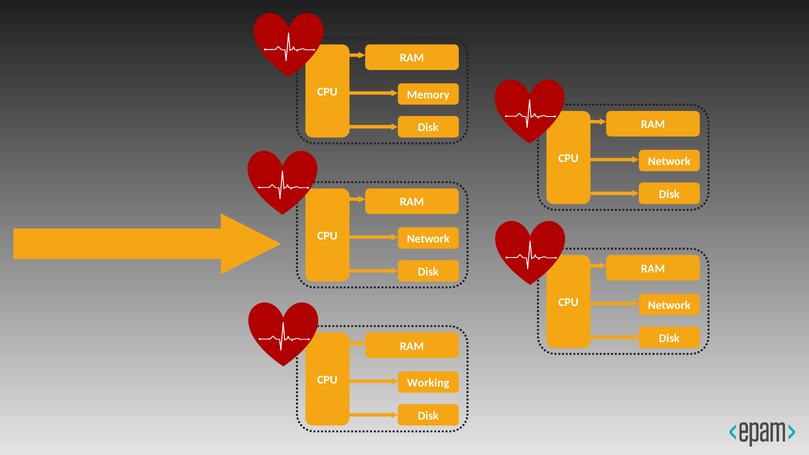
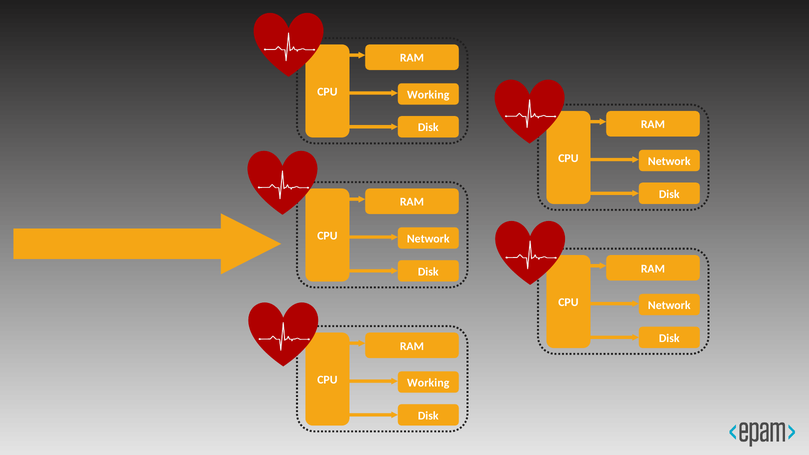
Memory: Memory -> Working (428, 95)
